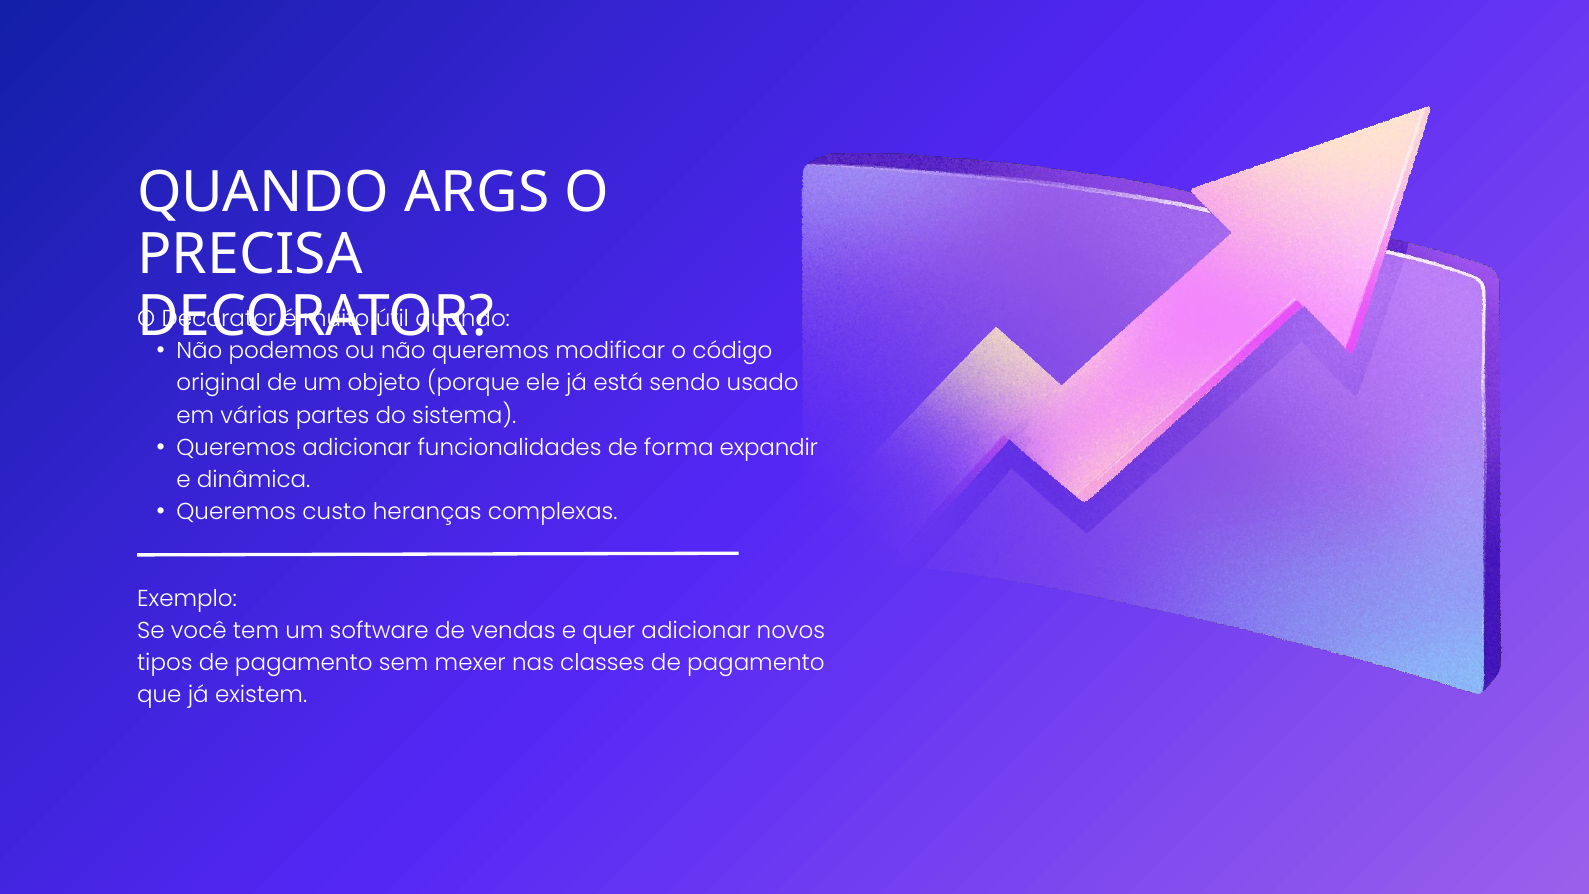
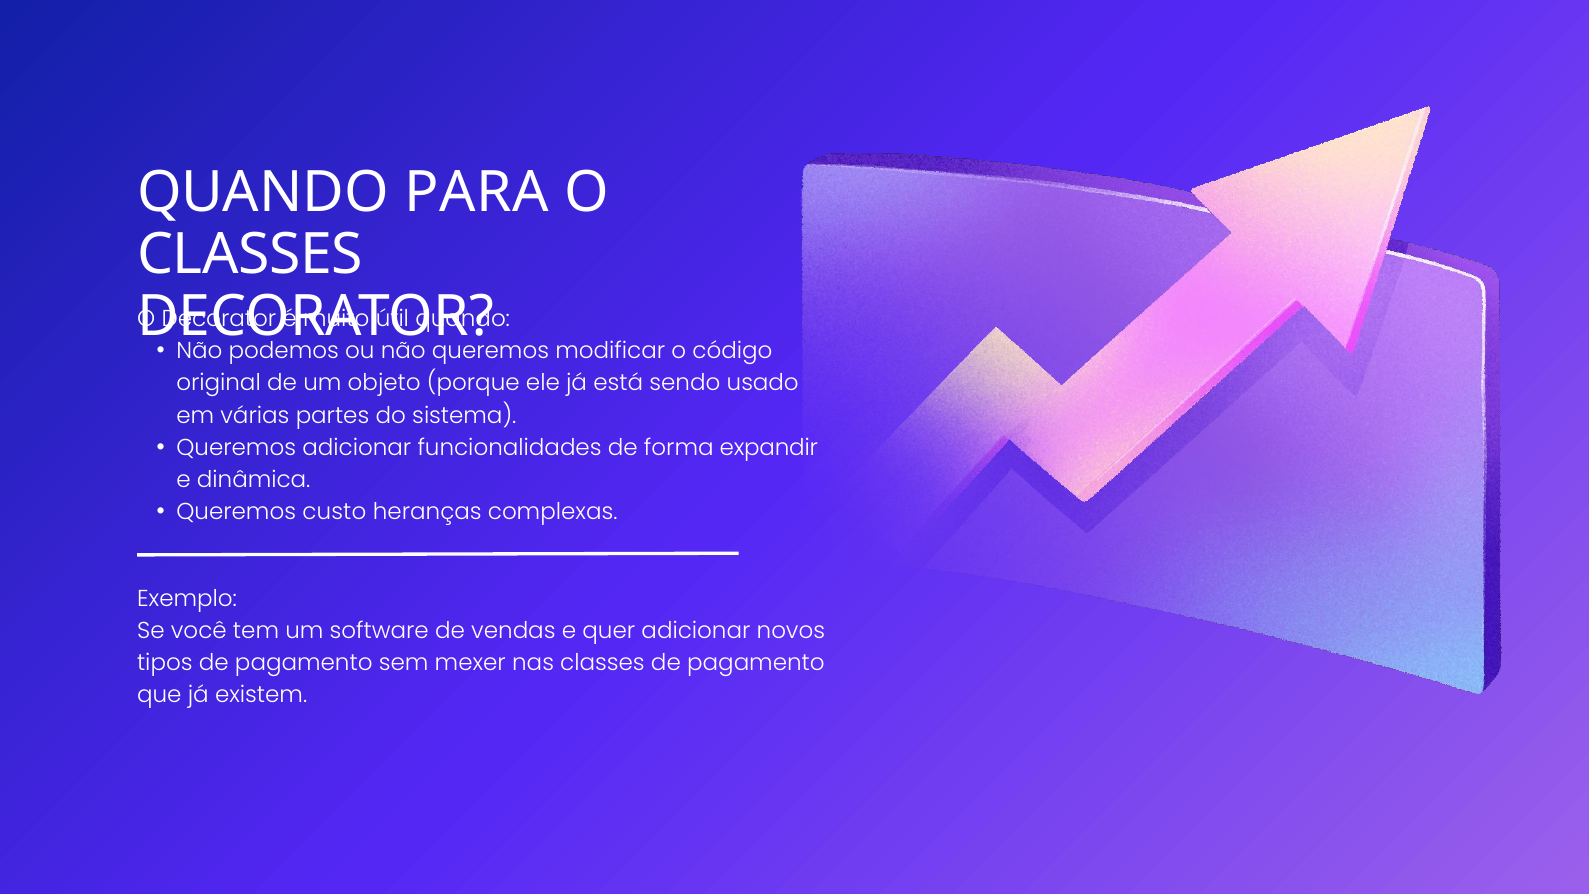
ARGS: ARGS -> PARA (477, 192)
PRECISA: PRECISA -> CLASSES (250, 255)
